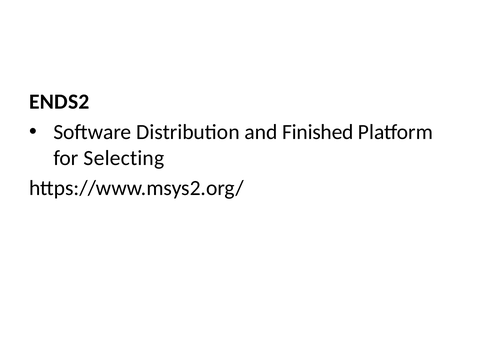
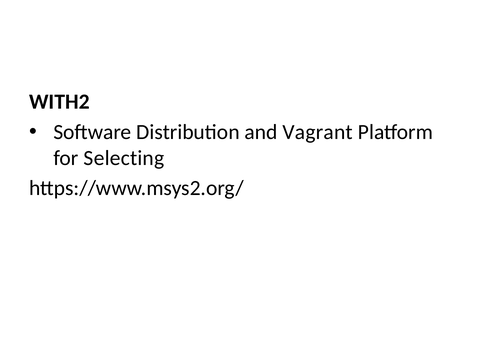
ENDS2: ENDS2 -> WITH2 (59, 102)
Finished: Finished -> Vagrant (318, 132)
